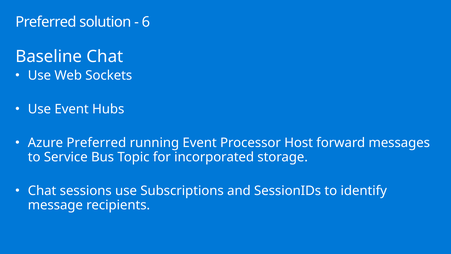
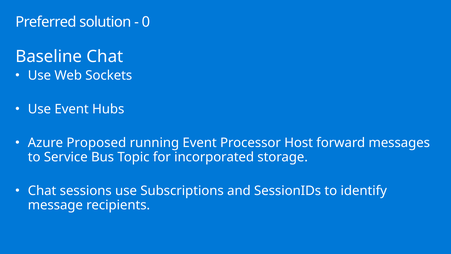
6: 6 -> 0 (146, 22)
Azure Preferred: Preferred -> Proposed (96, 143)
